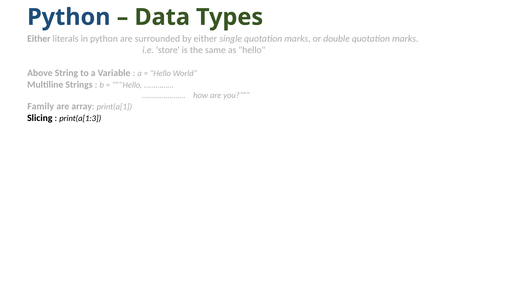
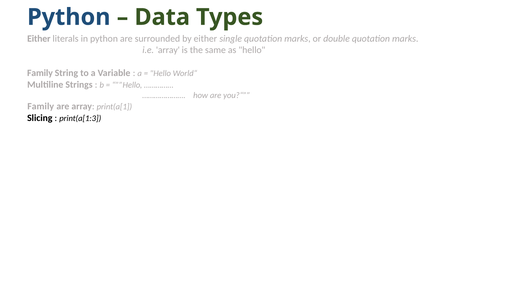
i.e store: store -> array (168, 50)
Above: Above -> Family (40, 73)
